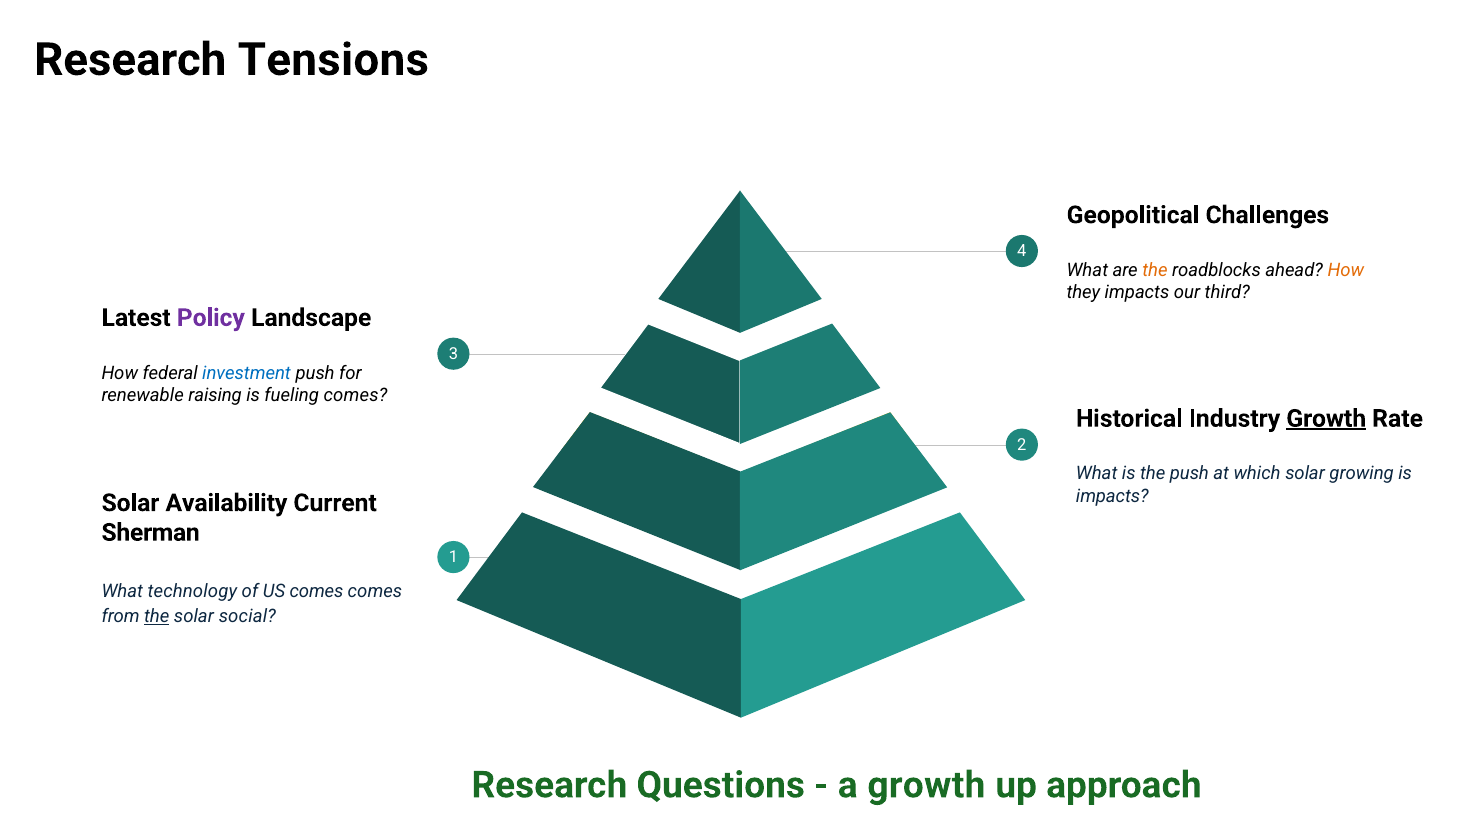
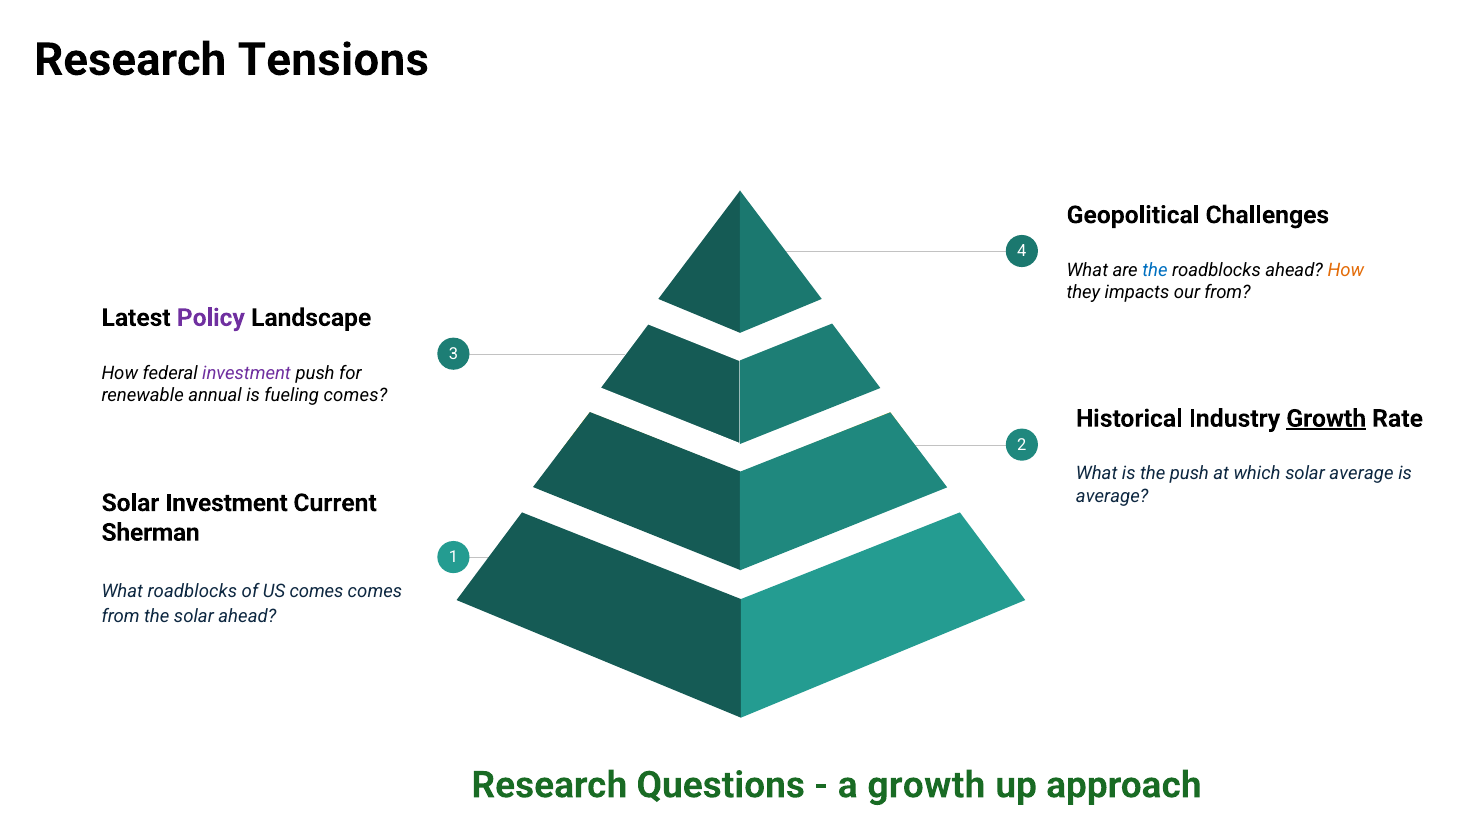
the colour: orange -> blue (1155, 270)
our third: third -> from (1227, 292)
investment colour: blue -> purple (246, 373)
raising: raising -> annual (215, 395)
solar growing: growing -> average (1362, 474)
impacts: impacts -> average (1112, 496)
Solar Availability: Availability -> Investment (227, 503)
What technology: technology -> roadblocks (192, 591)
the underline: present -> none (157, 616)
solar social: social -> ahead (247, 616)
